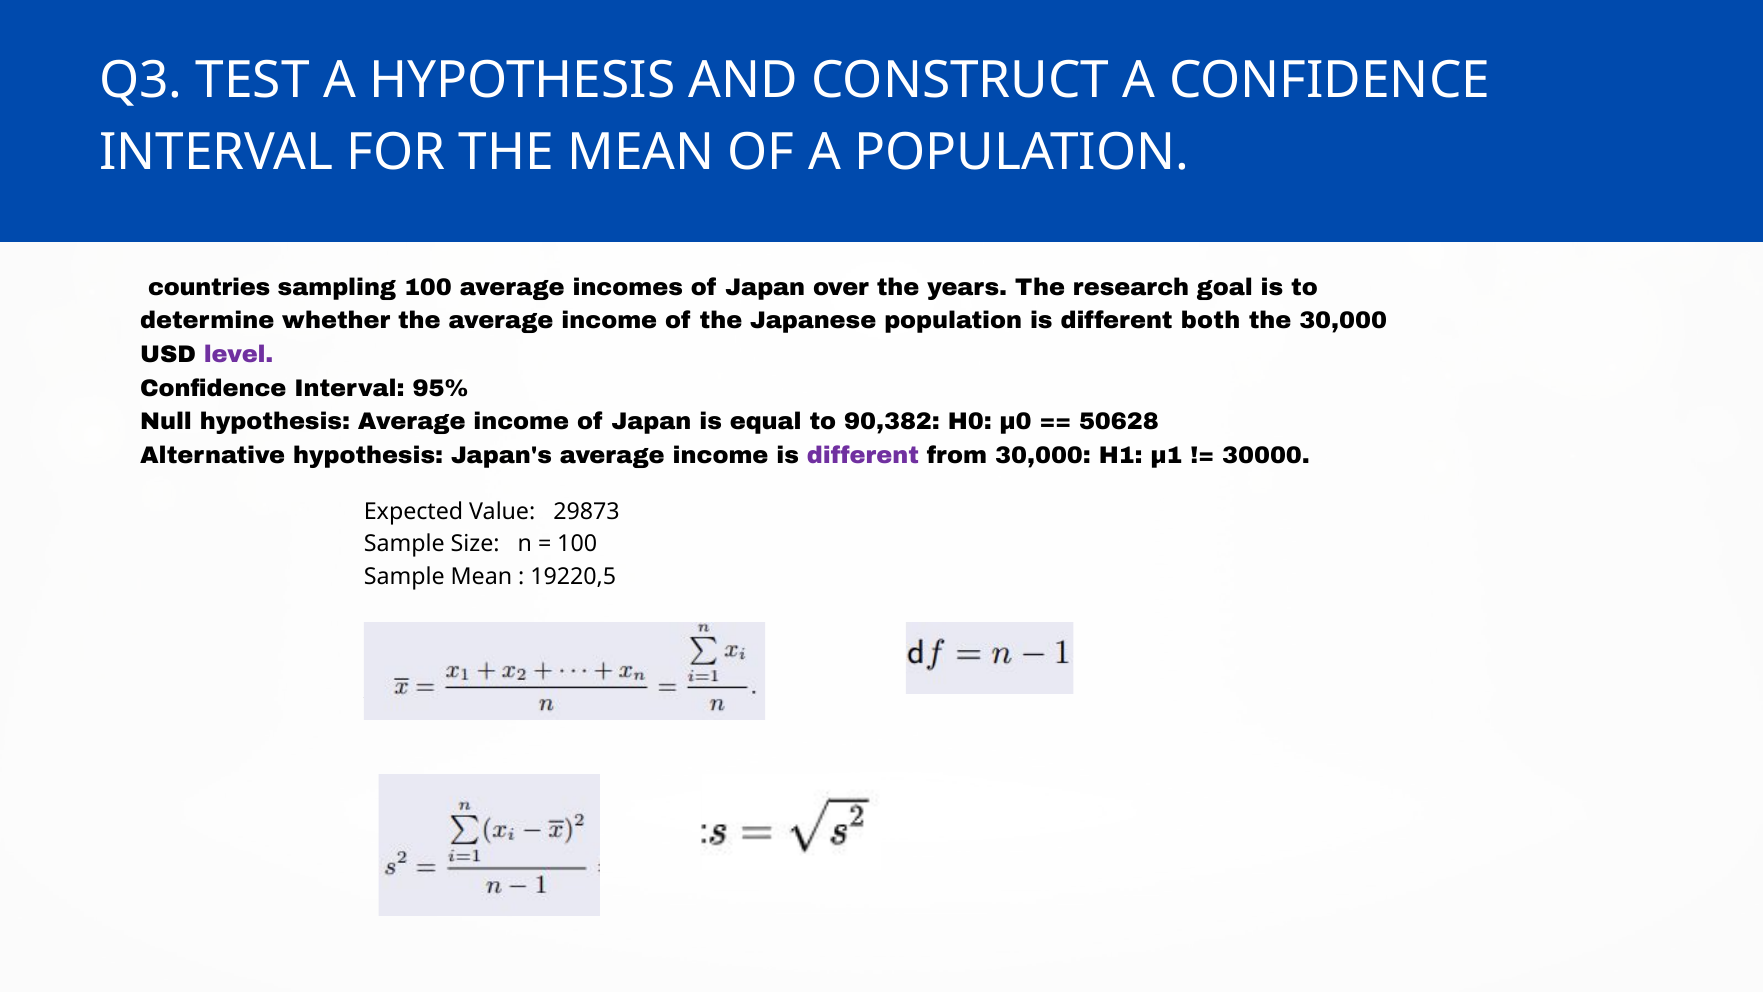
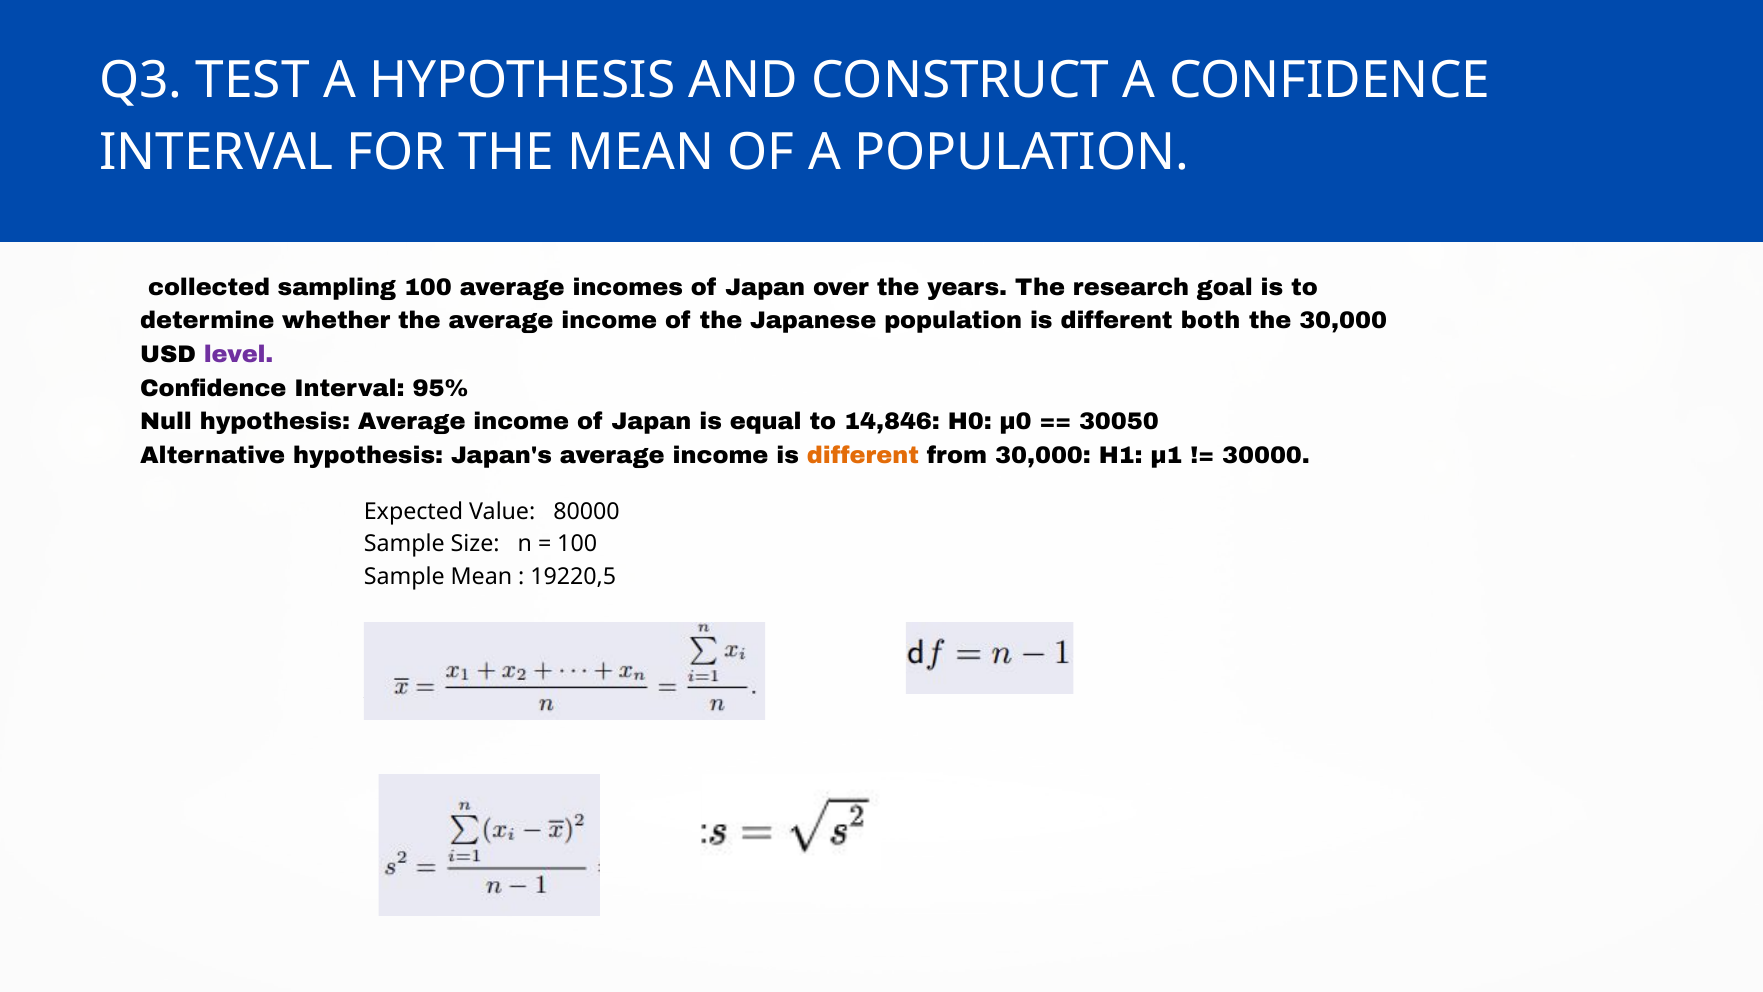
countries: countries -> collected (209, 287)
90,382: 90,382 -> 14,846 (892, 422)
50628: 50628 -> 30050 (1119, 422)
different colour: purple -> orange (863, 455)
29873: 29873 -> 80000 (587, 511)
